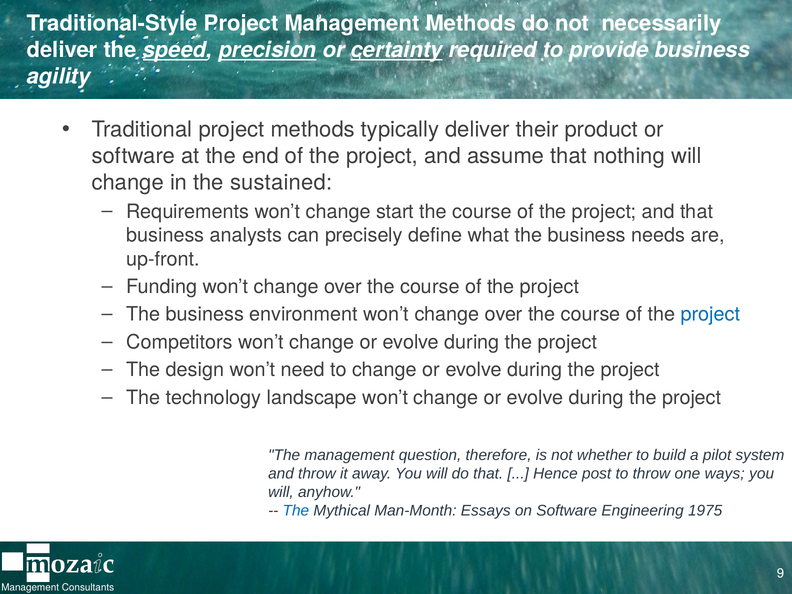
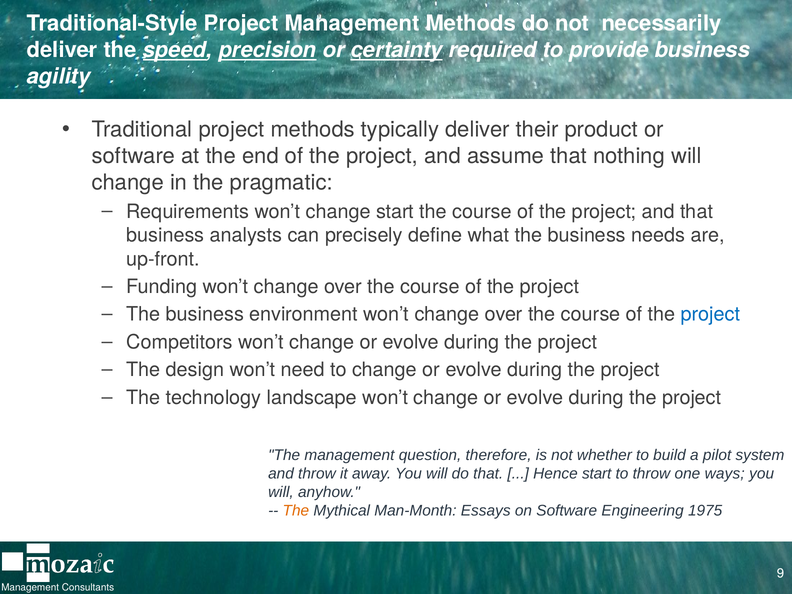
sustained: sustained -> pragmatic (281, 183)
Hence post: post -> start (597, 474)
The colour: blue -> orange (296, 510)
